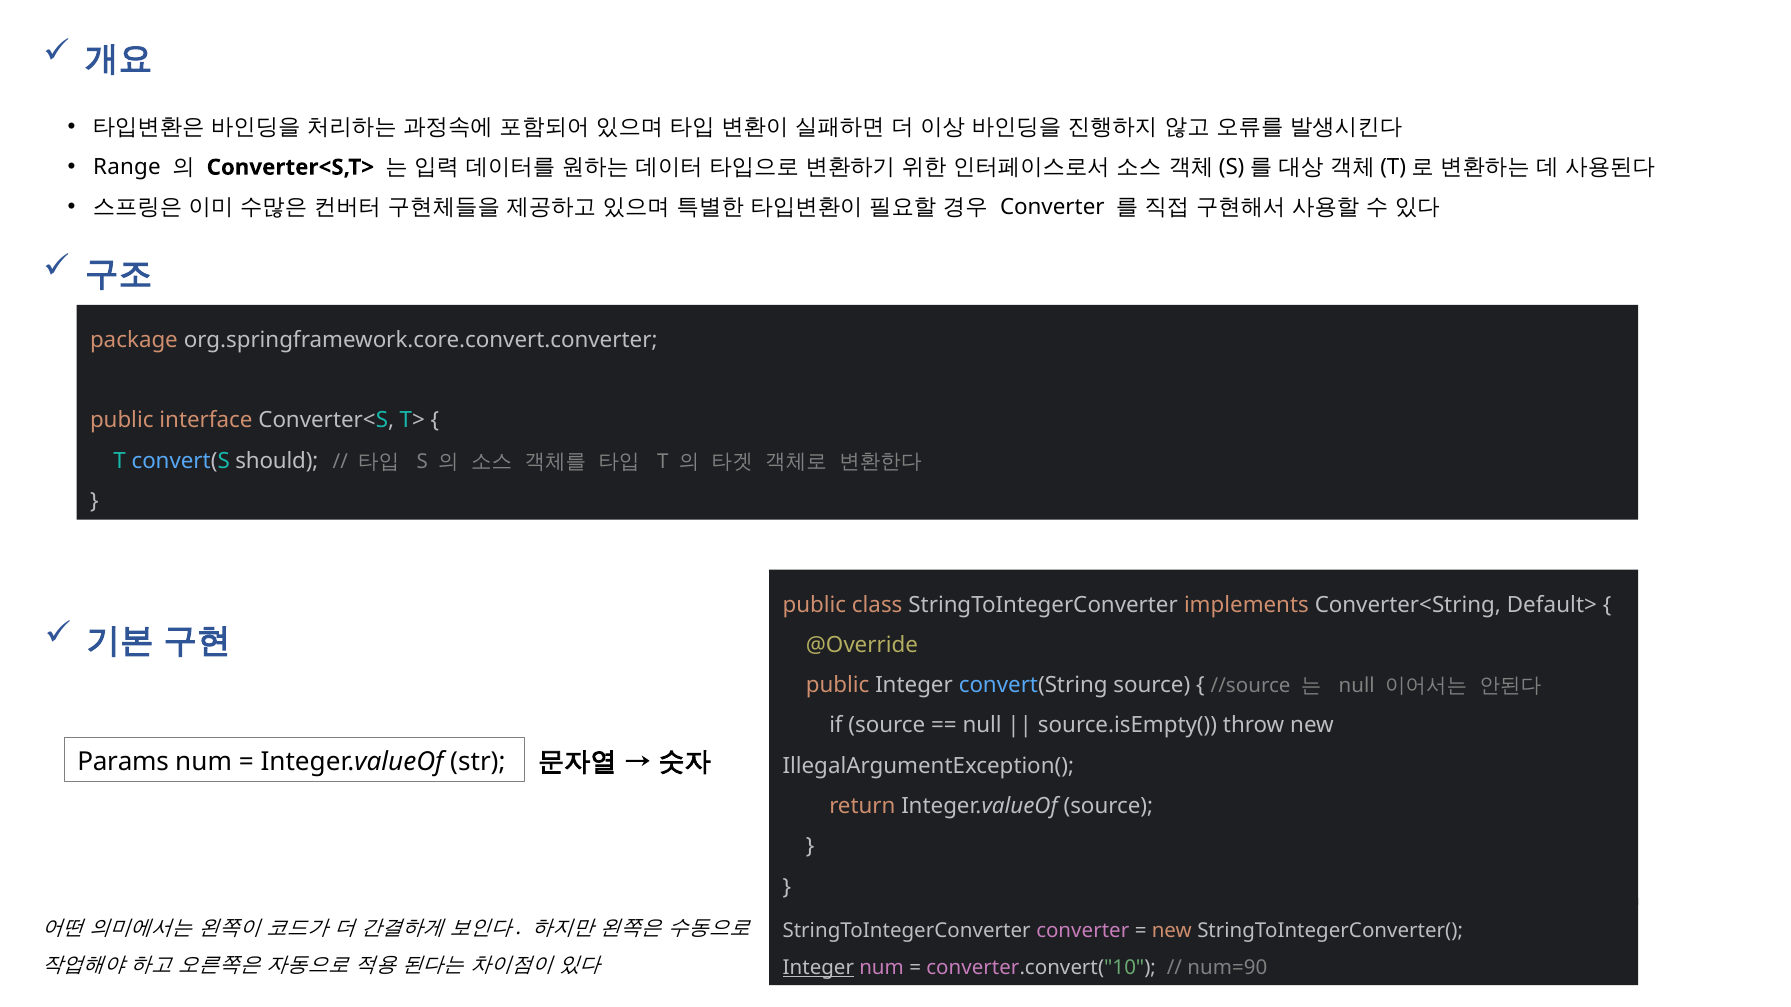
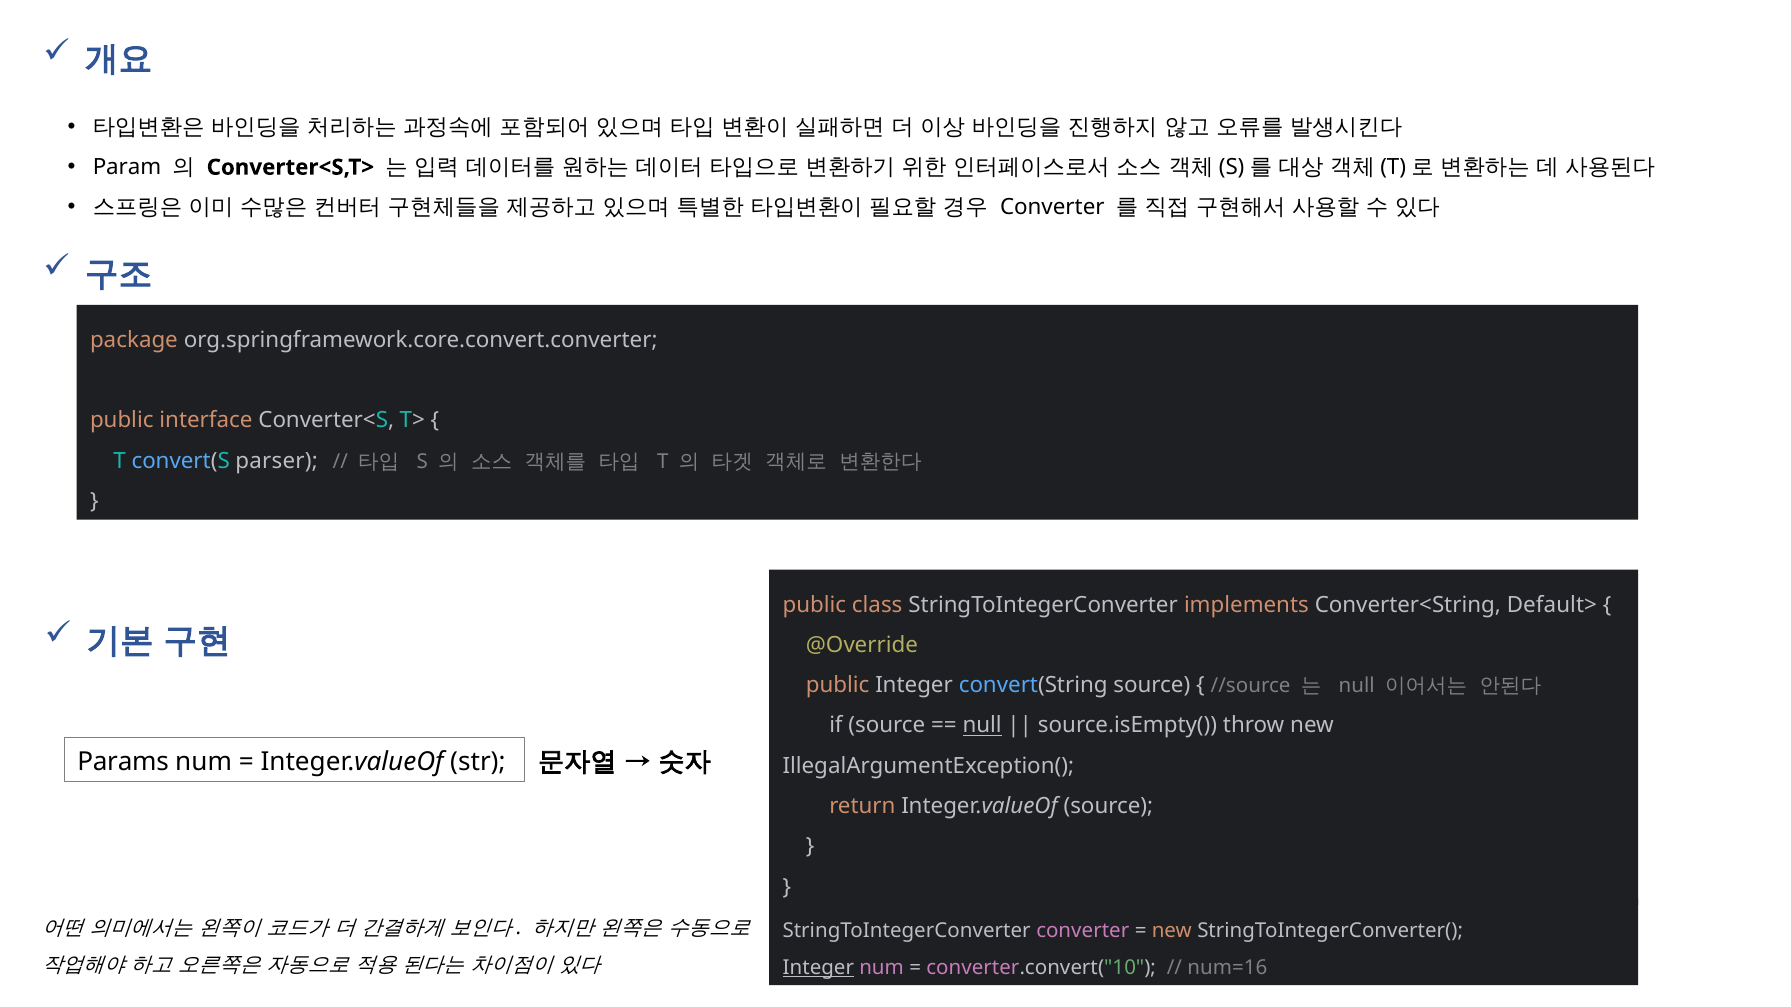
Range: Range -> Param (127, 167)
should: should -> parser (277, 461)
null underline: none -> present (982, 726)
num=90: num=90 -> num=16 (1227, 968)
